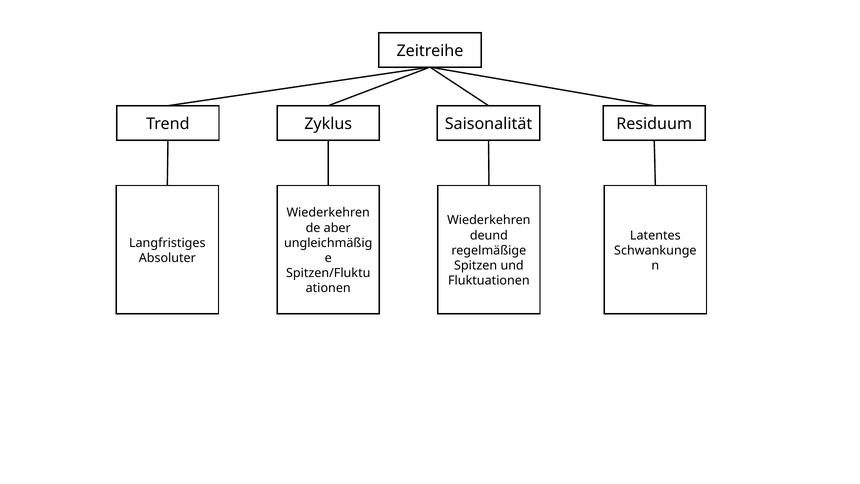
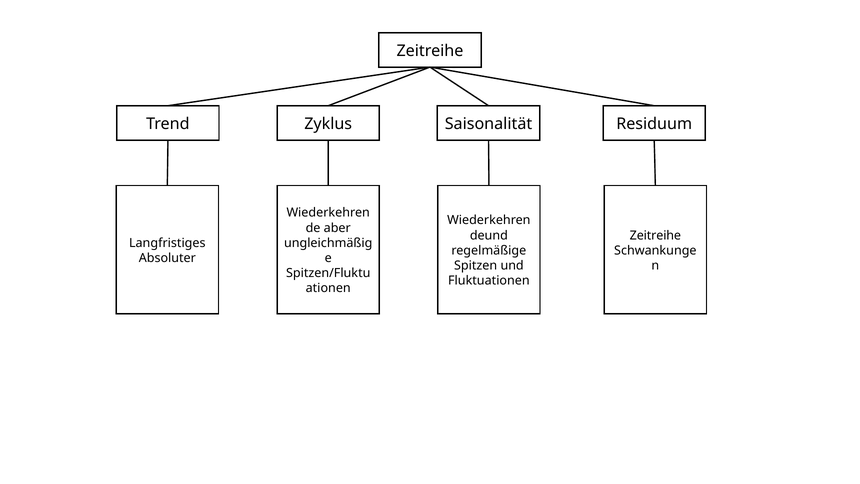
Latentes: Latentes -> Zeitreihe (655, 235)
